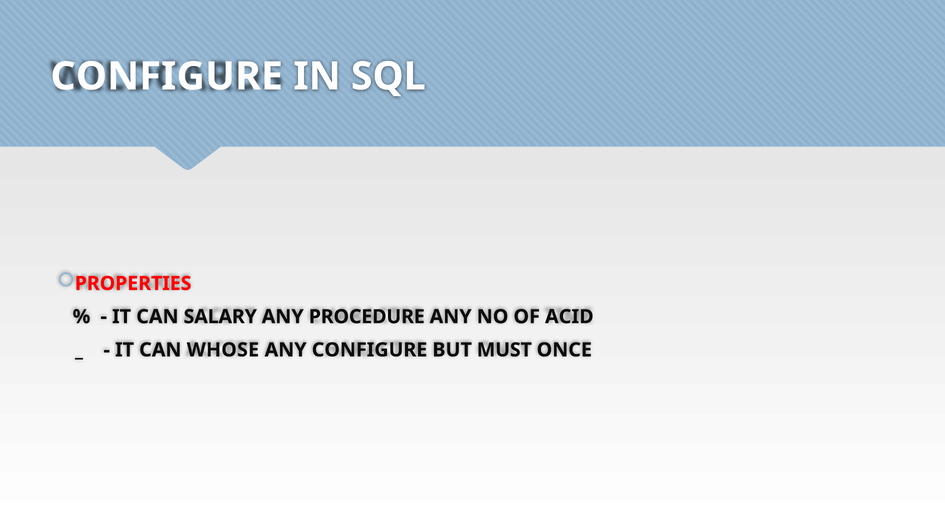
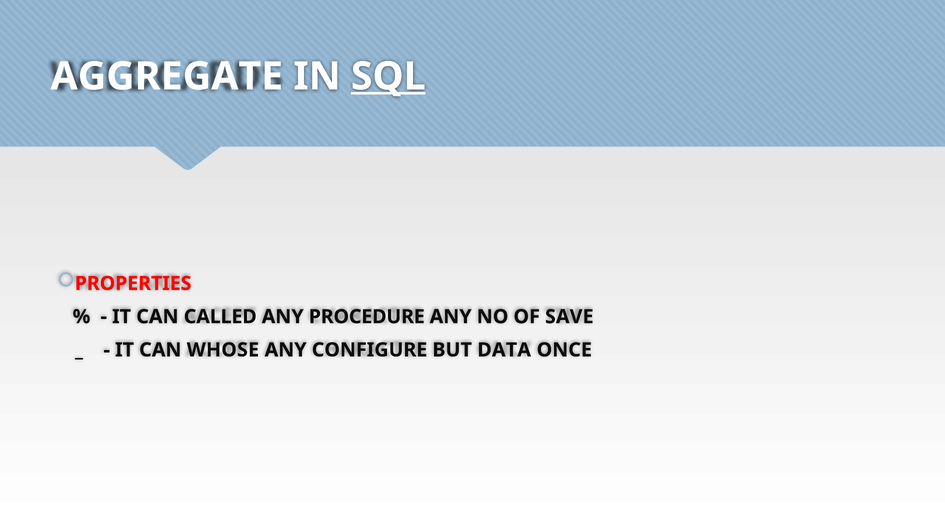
CONFIGURE: CONFIGURE -> AGGREGATE (167, 76)
SQL underline: none -> present (388, 76)
SALARY: SALARY -> CALLED (220, 316)
ACID: ACID -> SAVE (569, 316)
MUST: MUST -> DATA (504, 350)
